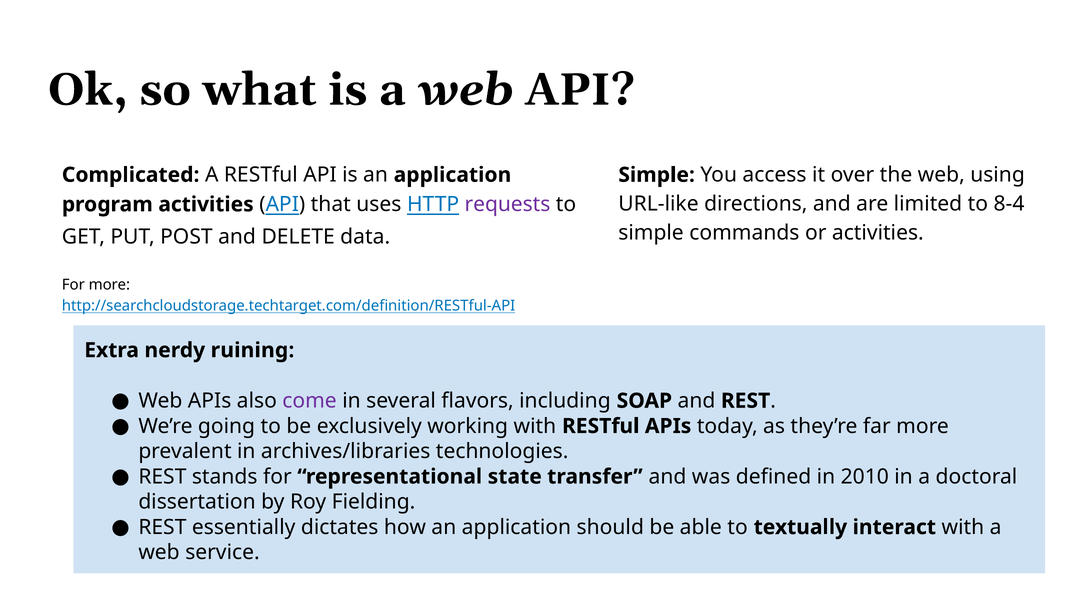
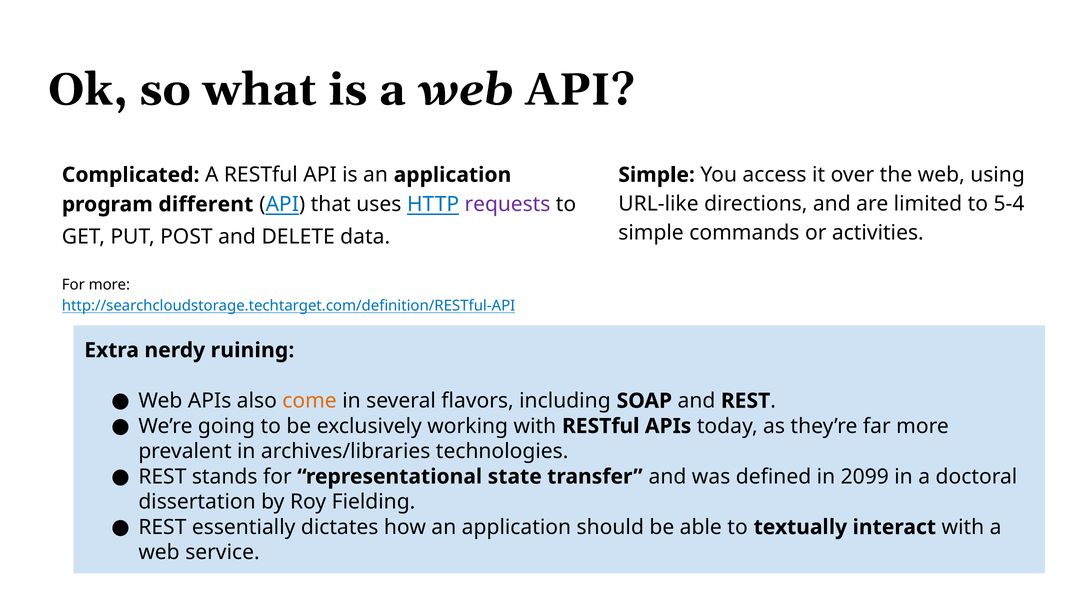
8-4: 8-4 -> 5-4 (1009, 204)
program activities: activities -> different (206, 204)
come colour: purple -> orange (310, 401)
2010: 2010 -> 2099 (865, 476)
